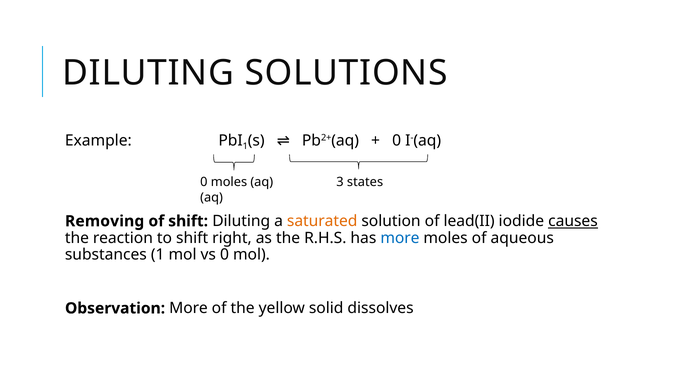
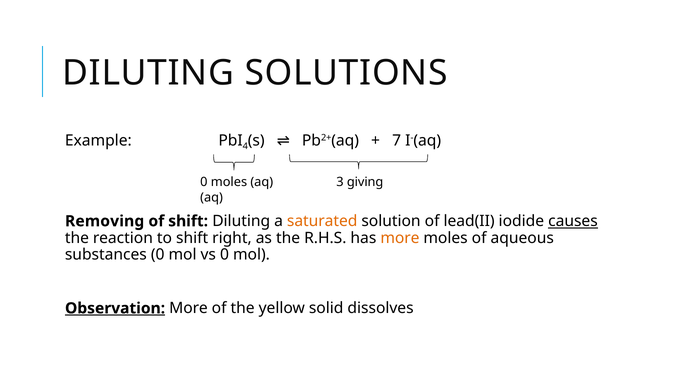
0: 0 -> 7 (397, 141)
1: 1 -> 4 (245, 147)
states: states -> giving (365, 183)
more colour: blue -> orange (400, 238)
substances 1: 1 -> 0 (158, 255)
Observation underline: none -> present (115, 309)
